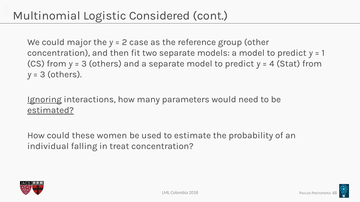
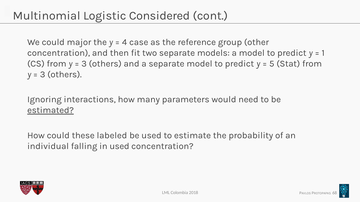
2: 2 -> 4 (125, 42)
4: 4 -> 5 (272, 64)
Ignoring underline: present -> none (44, 100)
women: women -> labeled (112, 136)
in treat: treat -> used (119, 147)
